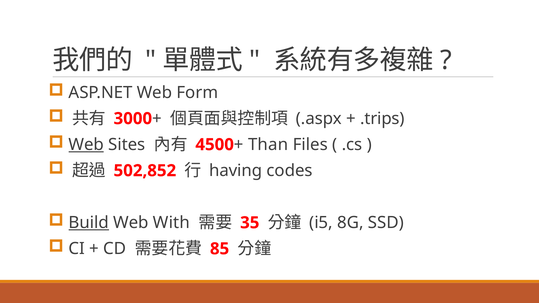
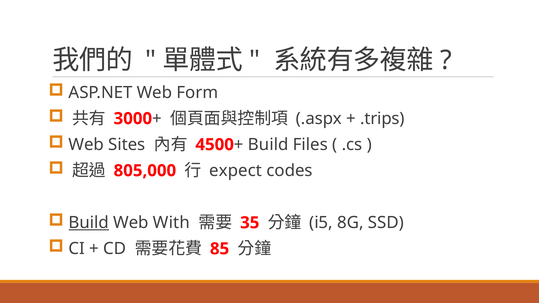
Web underline: present -> none (86, 145)
Than: Than -> Build (268, 145)
502,852: 502,852 -> 805,000 (145, 171)
having: having -> expect (236, 171)
